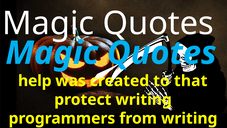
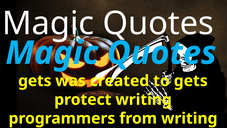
help: help -> gets (35, 81)
to that: that -> gets (191, 81)
